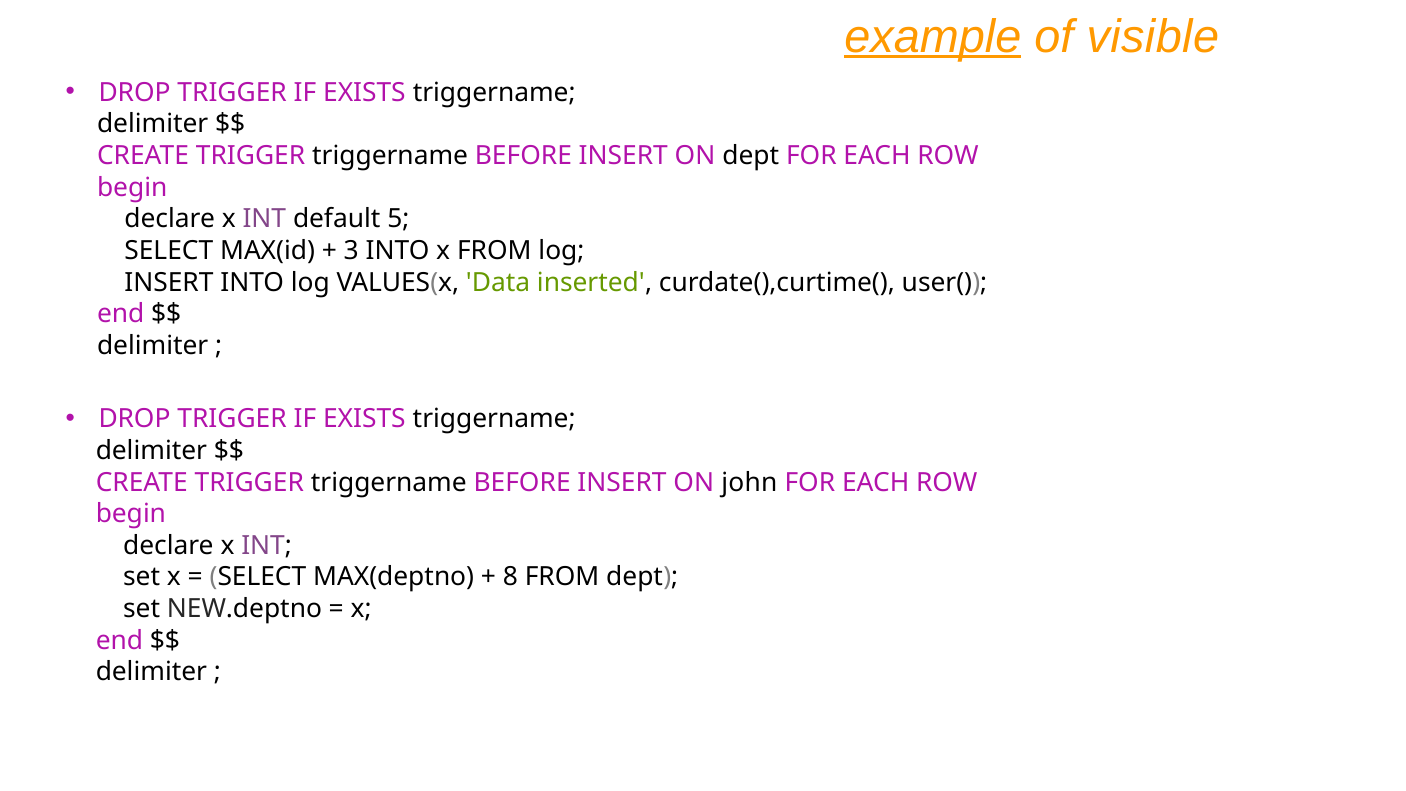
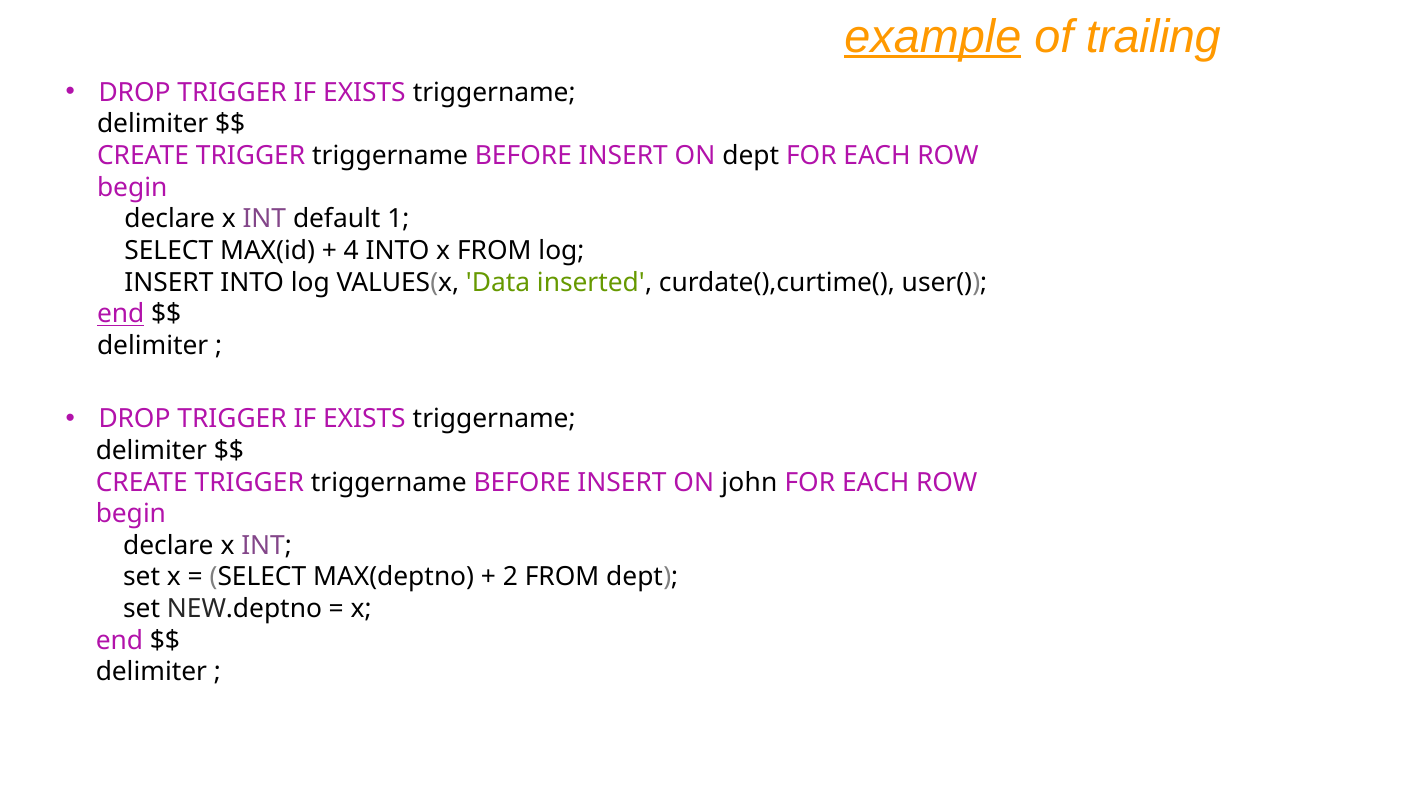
visible: visible -> trailing (1153, 37)
5: 5 -> 1 (398, 219)
3: 3 -> 4 (351, 251)
end underline: none -> present (121, 314)
8: 8 -> 2 (510, 577)
